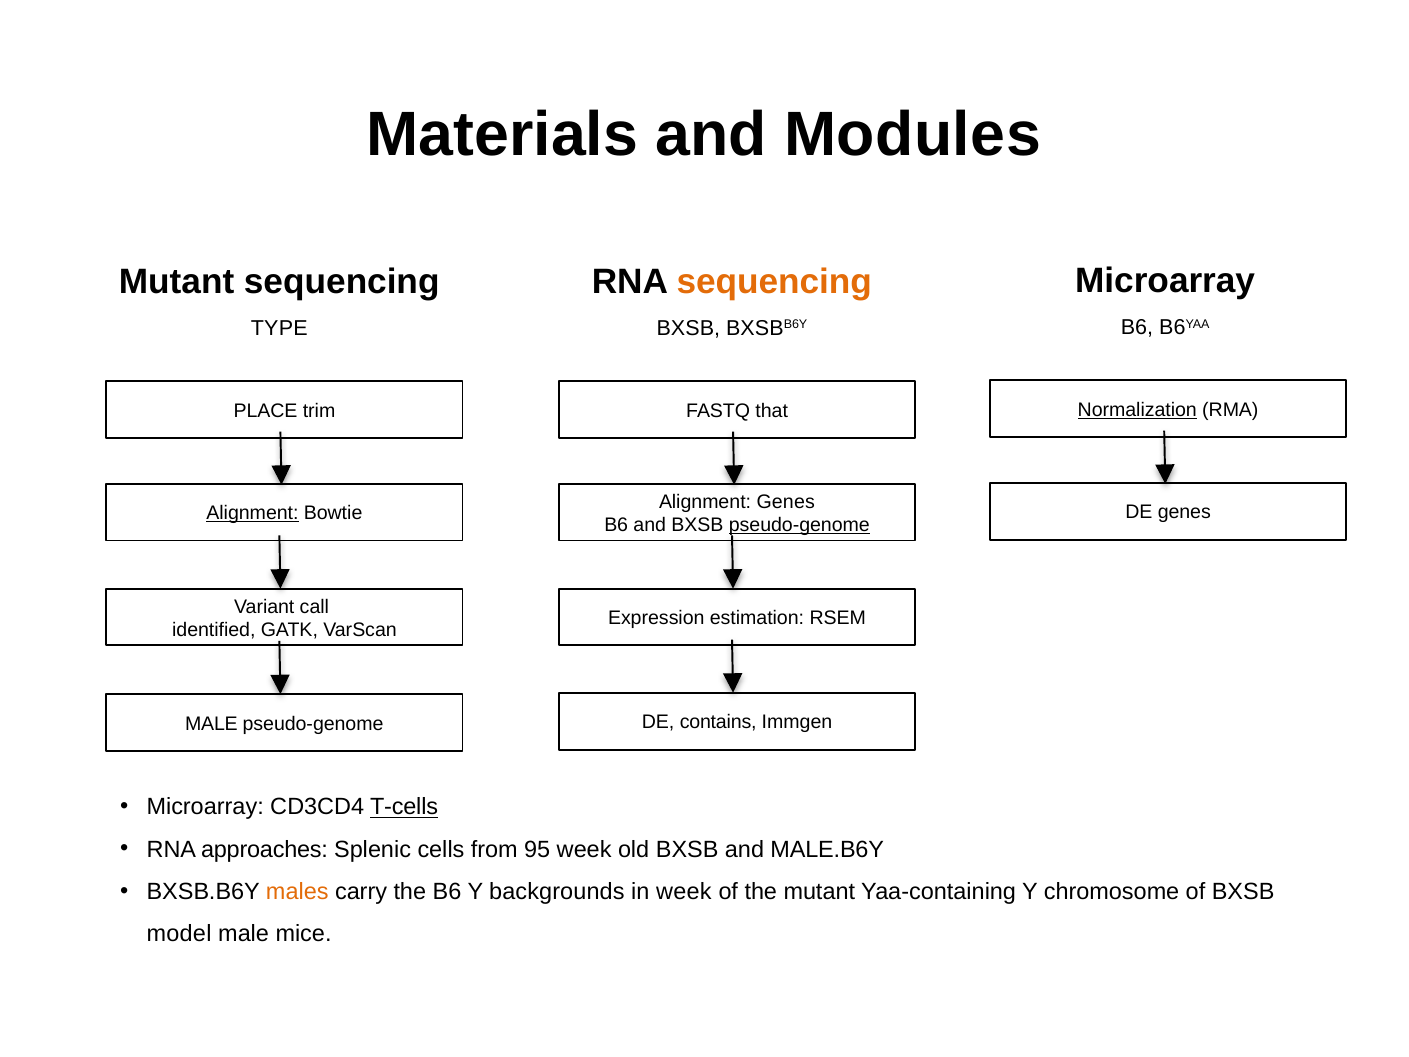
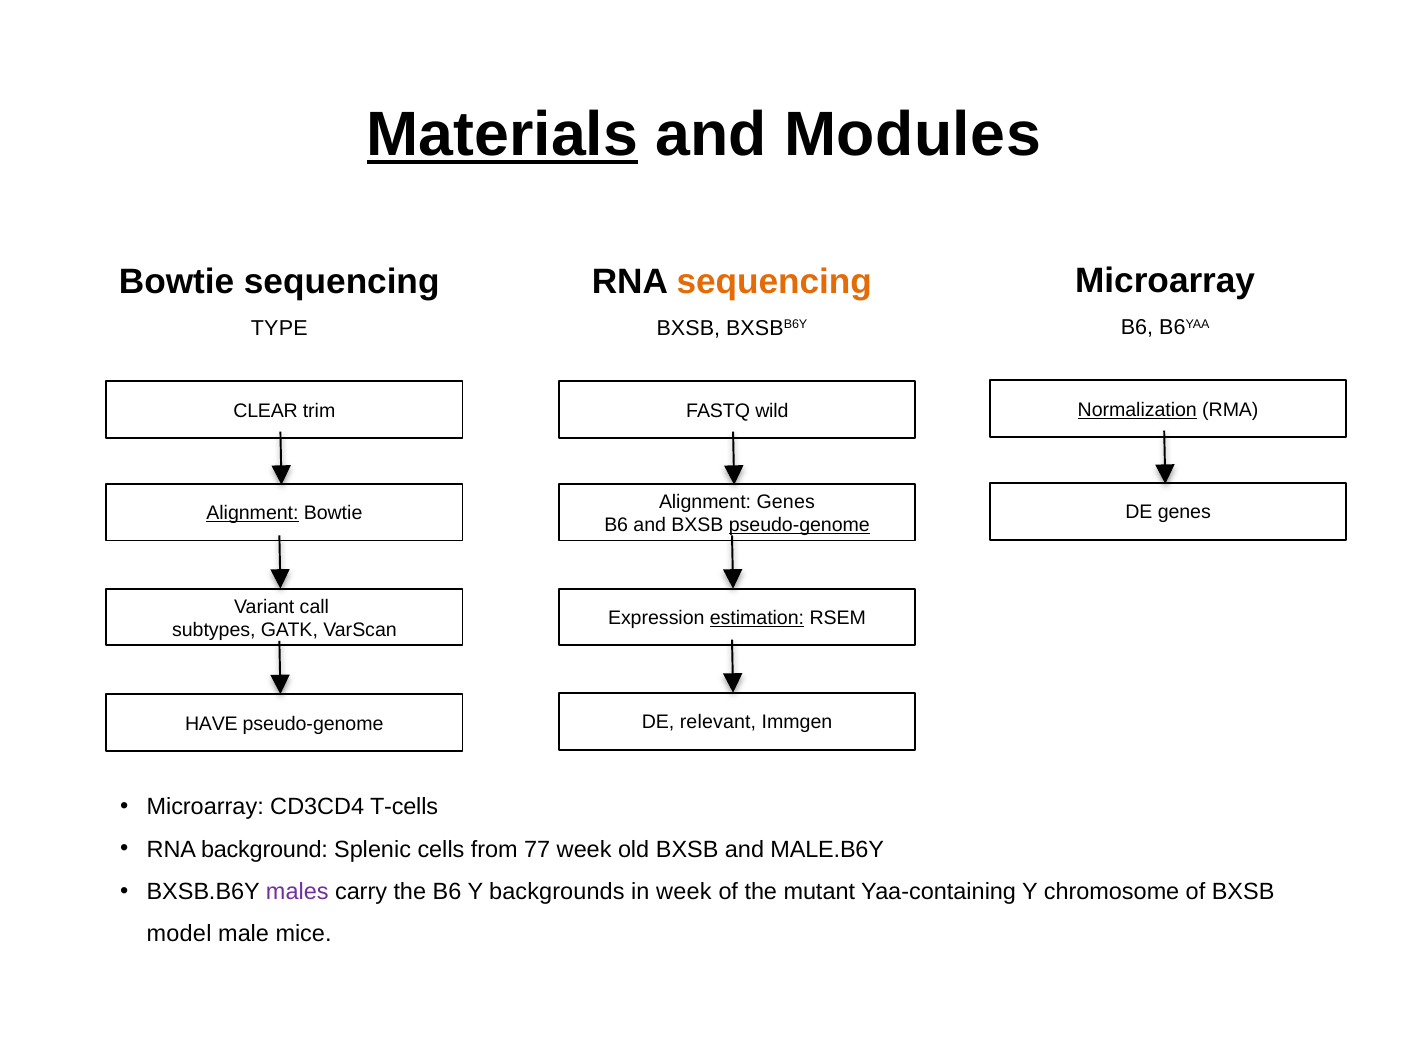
Materials underline: none -> present (502, 135)
Mutant: Mutant -> Bowtie (177, 282)
PLACE: PLACE -> CLEAR (266, 411)
that: that -> wild (772, 411)
estimation underline: none -> present (757, 618)
identified: identified -> subtypes (214, 630)
contains: contains -> relevant (718, 722)
MALE: MALE -> HAVE (211, 724)
T-cells underline: present -> none (404, 807)
approaches: approaches -> background (264, 849)
95: 95 -> 77 (537, 849)
males colour: orange -> purple (297, 892)
